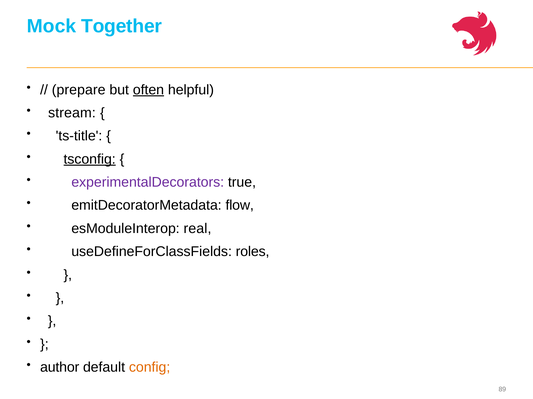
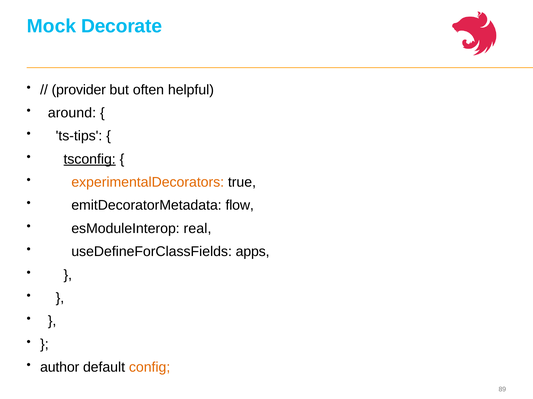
Together: Together -> Decorate (122, 26)
prepare: prepare -> provider (79, 90)
often underline: present -> none (148, 90)
stream: stream -> around (72, 113)
ts-title: ts-title -> ts-tips (79, 136)
experimentalDecorators colour: purple -> orange (148, 183)
roles: roles -> apps (253, 252)
